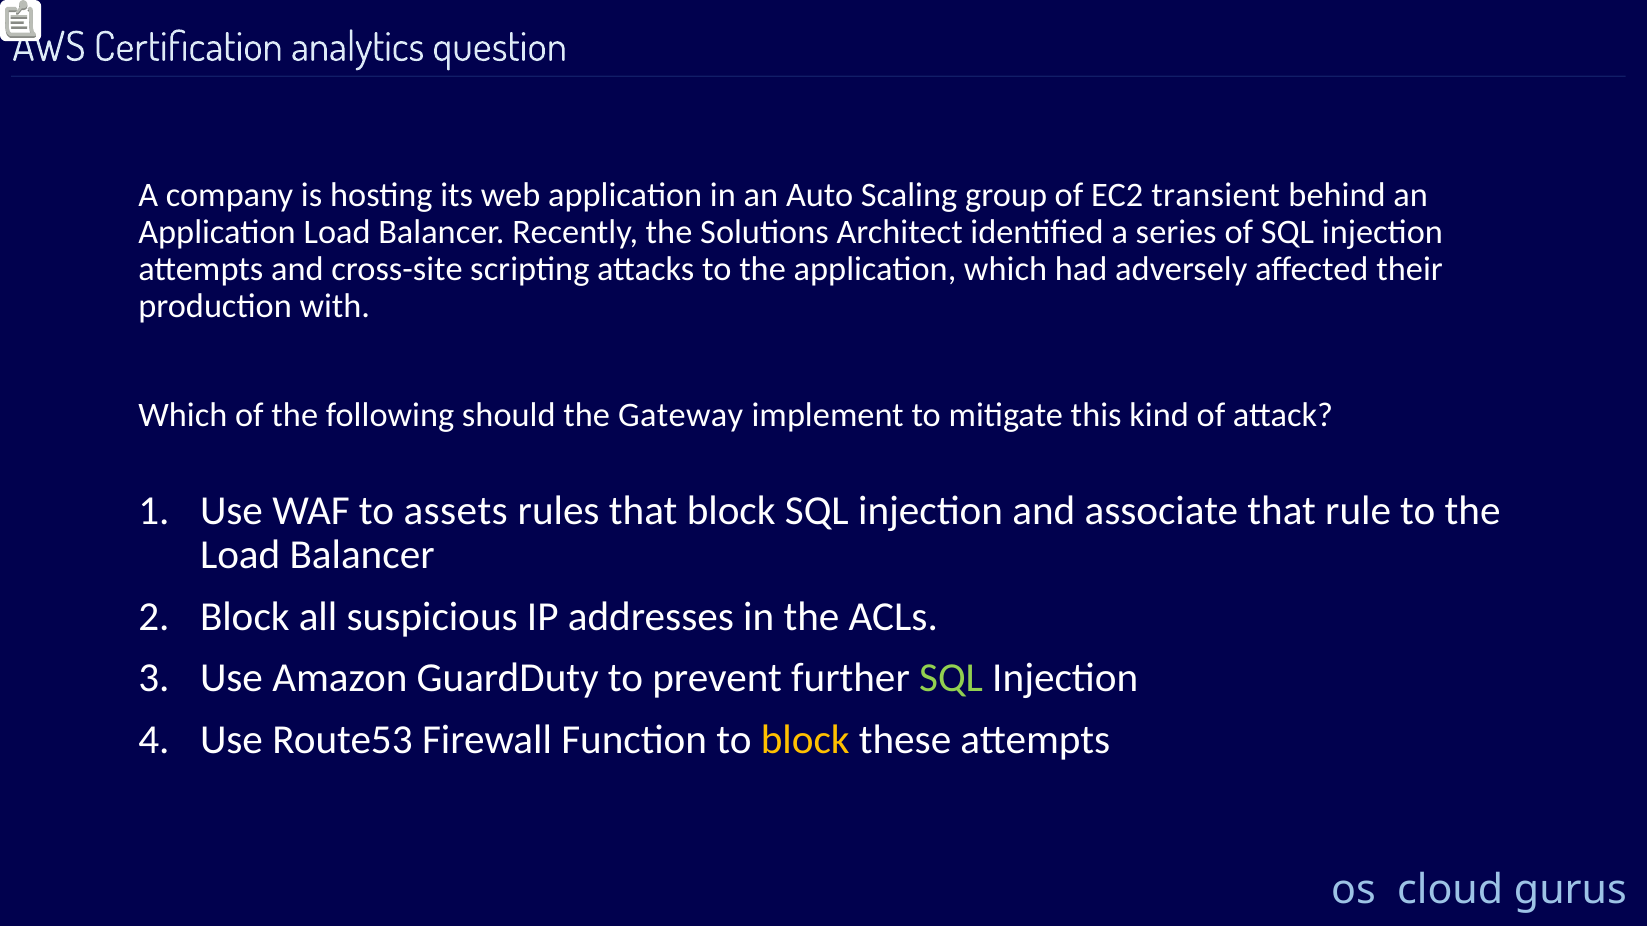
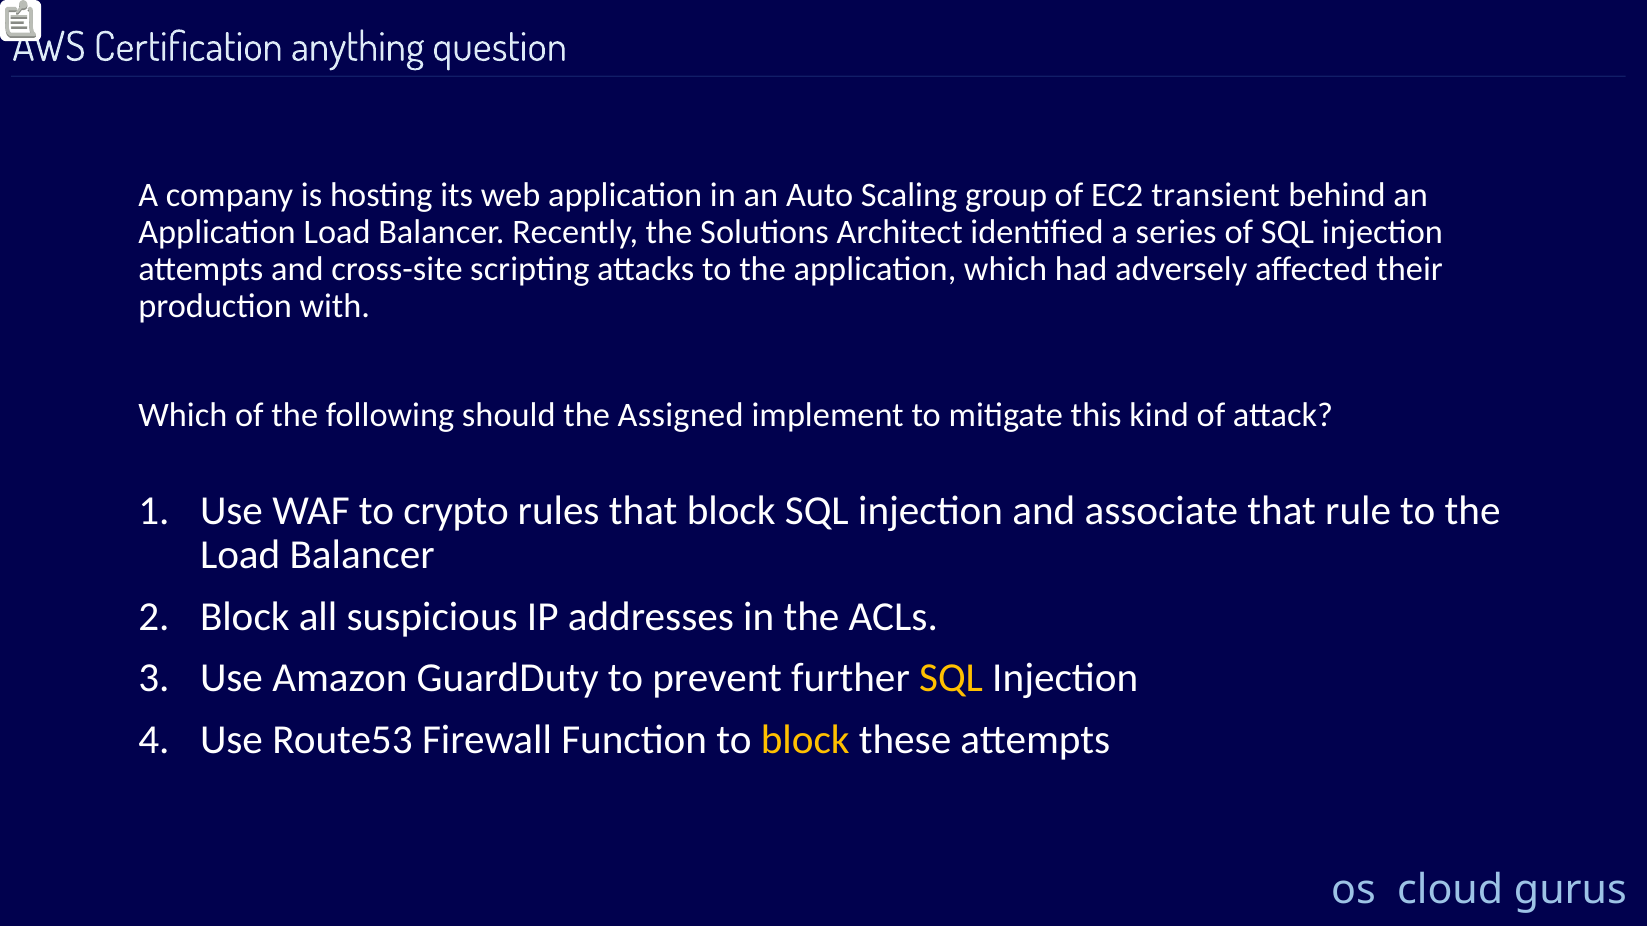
analytics: analytics -> anything (358, 47)
Gateway: Gateway -> Assigned (681, 415)
assets: assets -> crypto (456, 511)
SQL colour: light green -> yellow (951, 678)
